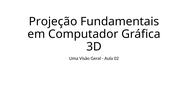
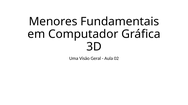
Projeção: Projeção -> Menores (53, 22)
